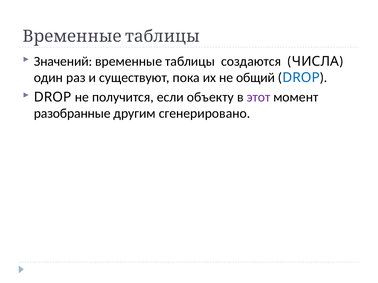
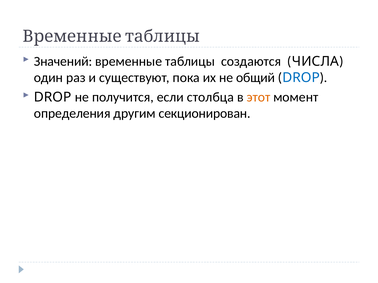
объекту: объекту -> столбца (210, 97)
этот colour: purple -> orange (259, 97)
разобранные: разобранные -> определения (72, 114)
сгенерировано: сгенерировано -> секционирован (205, 114)
